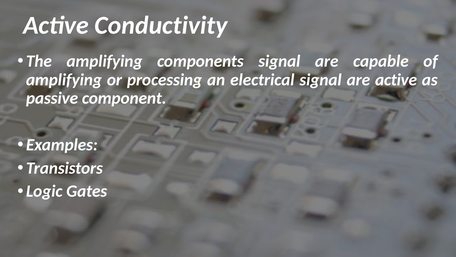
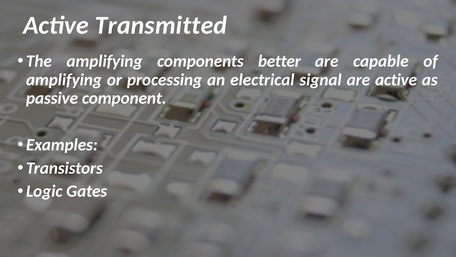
Conductivity: Conductivity -> Transmitted (161, 25)
components signal: signal -> better (279, 61)
